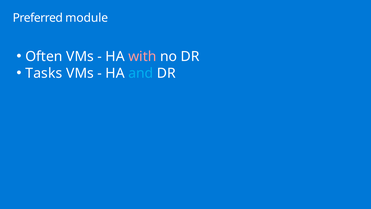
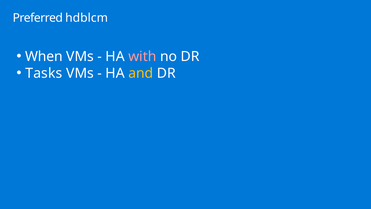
module: module -> hdblcm (87, 18)
Often: Often -> When (44, 56)
and colour: light blue -> yellow (141, 73)
